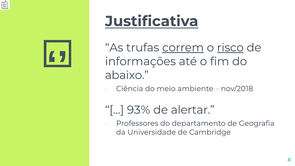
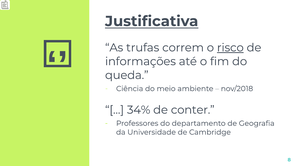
correm underline: present -> none (183, 48)
abaixo: abaixo -> queda (127, 75)
93%: 93% -> 34% (139, 110)
alertar: alertar -> conter (193, 110)
